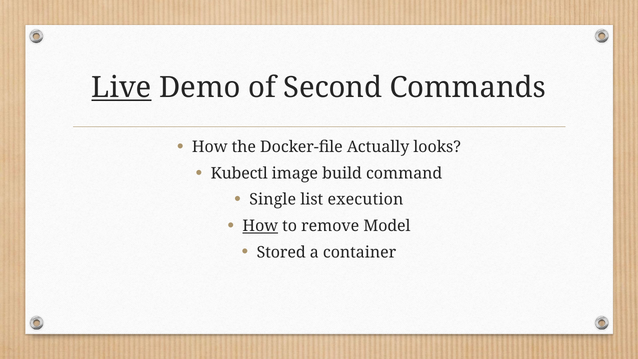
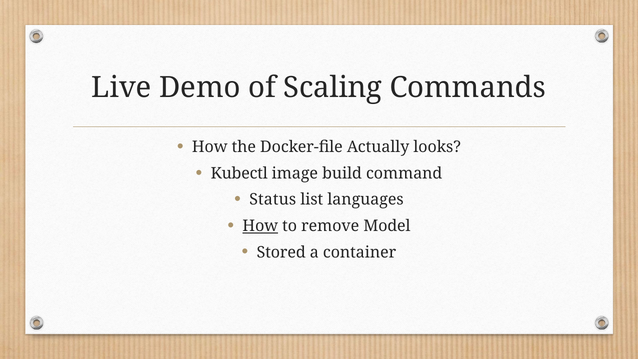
Live underline: present -> none (122, 88)
Second: Second -> Scaling (333, 88)
Single: Single -> Status (273, 200)
execution: execution -> languages (366, 200)
